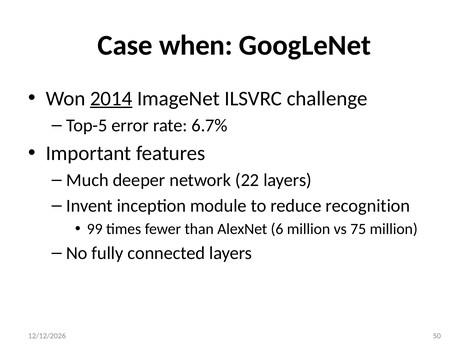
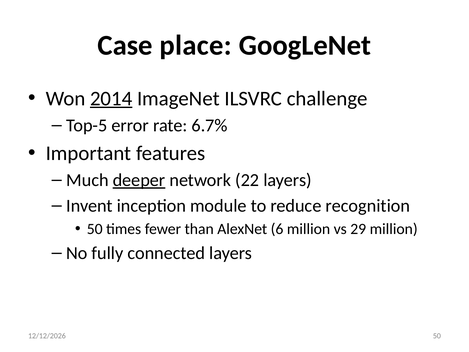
when: when -> place (196, 45)
deeper underline: none -> present (139, 180)
99: 99 -> 50 (95, 229)
75: 75 -> 29 (358, 229)
